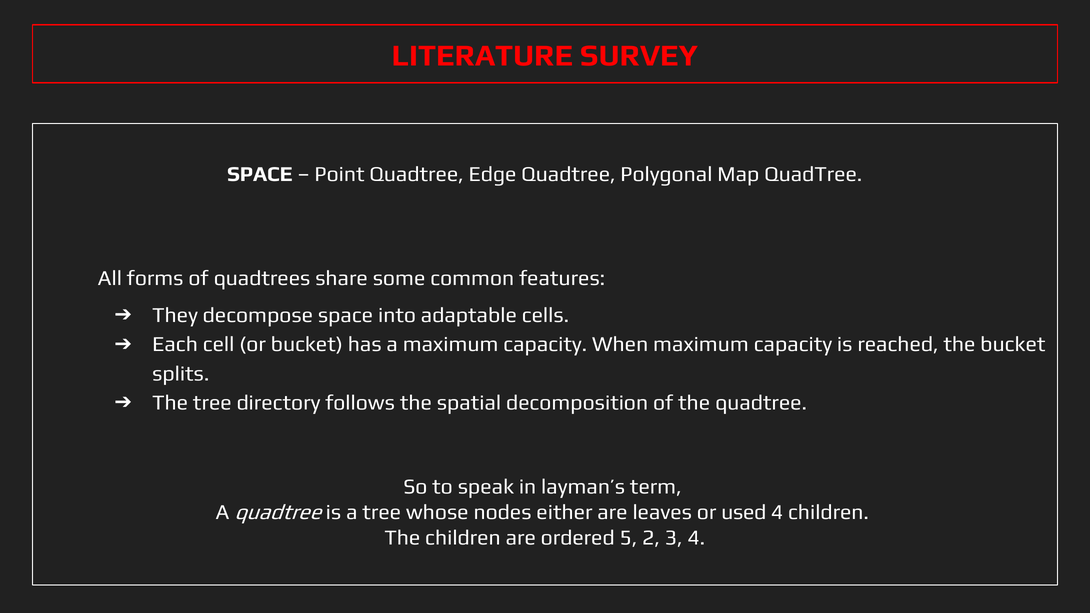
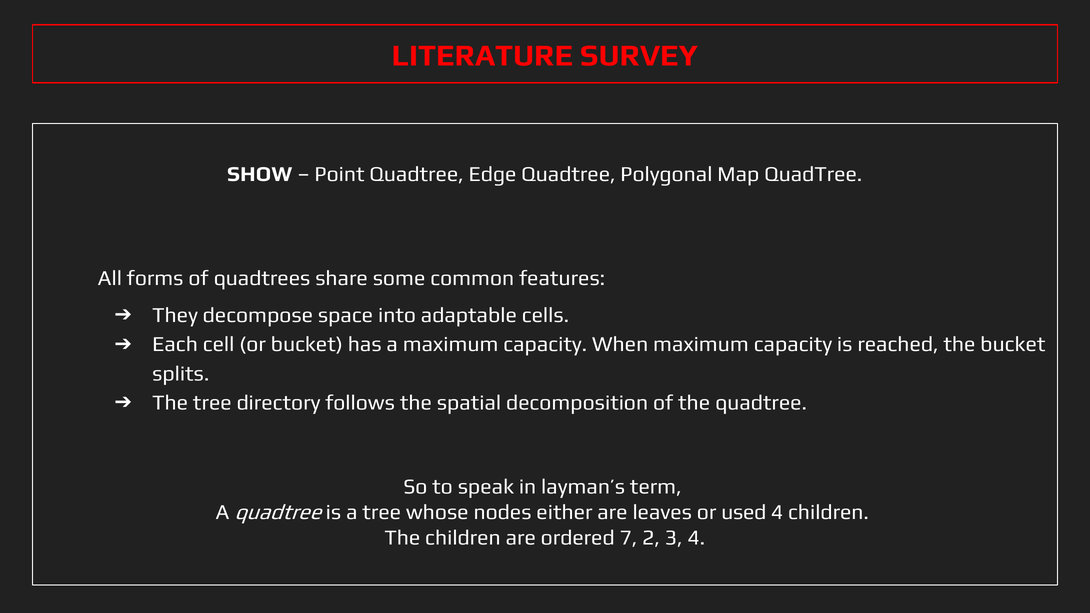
SPACE: SPACE -> SHOW (260, 174)
5: 5 -> 7 (628, 538)
